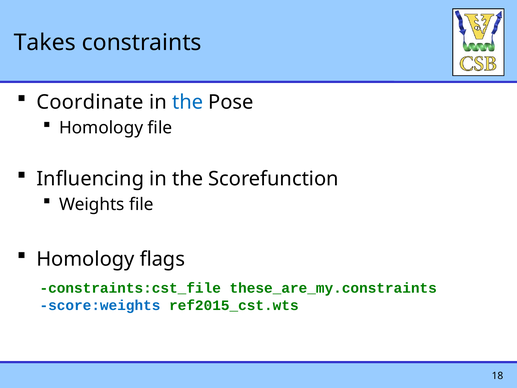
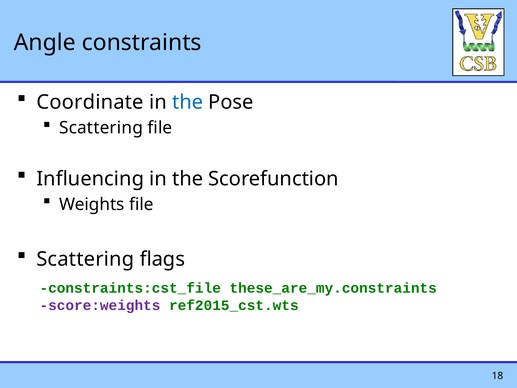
Takes: Takes -> Angle (45, 43)
Homology: Homology -> Scattering (101, 128)
Homology: Homology -> Scattering (85, 259)
score:weights colour: blue -> purple (100, 305)
